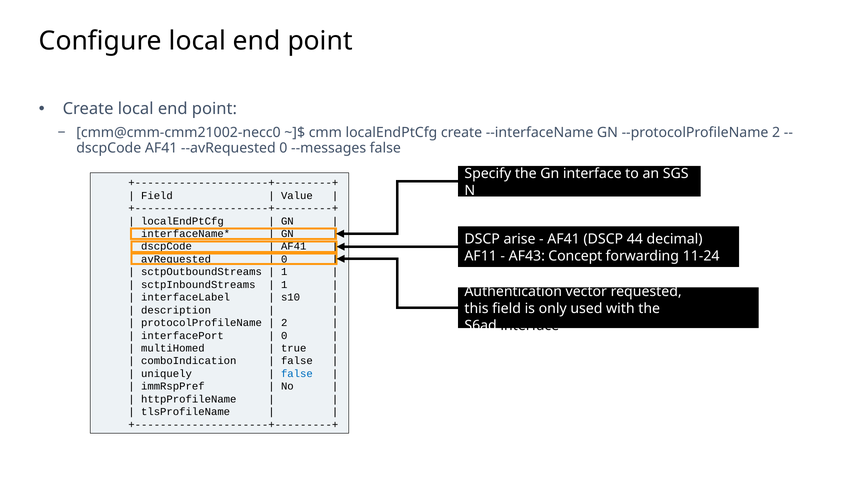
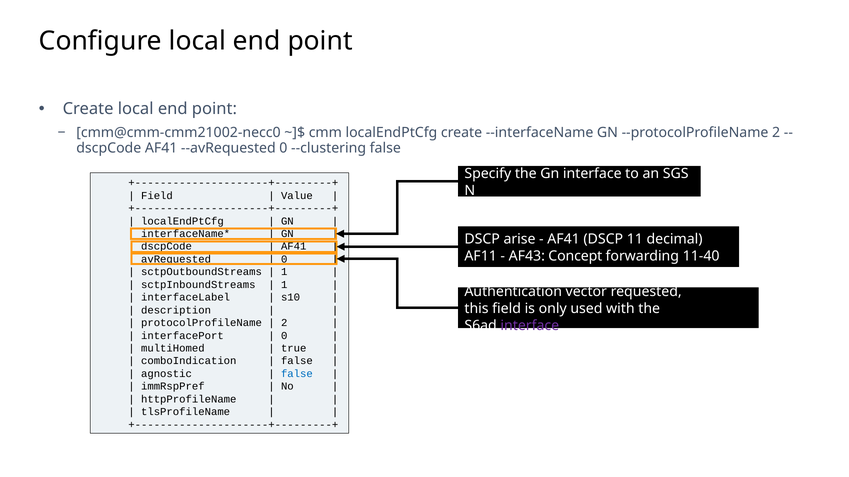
--messages: --messages -> --clustering (329, 148)
44: 44 -> 11 (635, 239)
11-24: 11-24 -> 11-40 (701, 256)
interface colour: black -> purple (530, 326)
uniquely: uniquely -> agnostic (166, 374)
